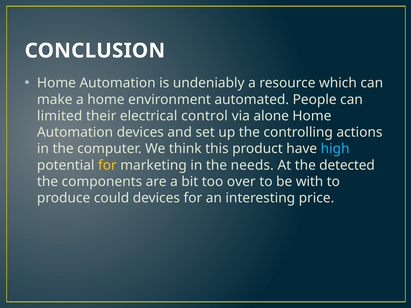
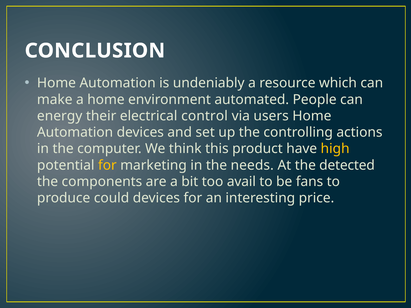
limited: limited -> energy (60, 116)
alone: alone -> users (271, 116)
high colour: light blue -> yellow (335, 149)
over: over -> avail (241, 182)
with: with -> fans (310, 182)
